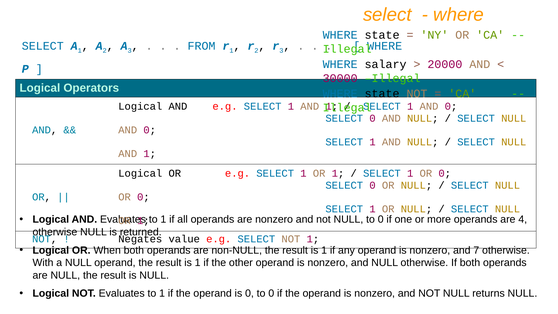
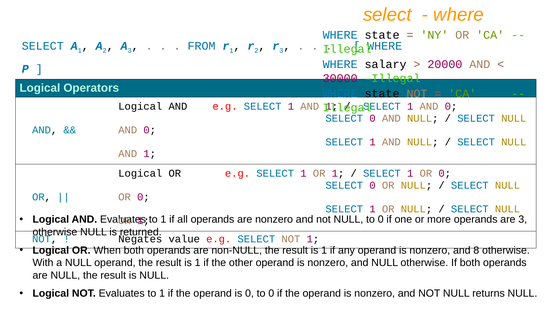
are 4: 4 -> 3 (523, 219)
7: 7 -> 8 (476, 250)
